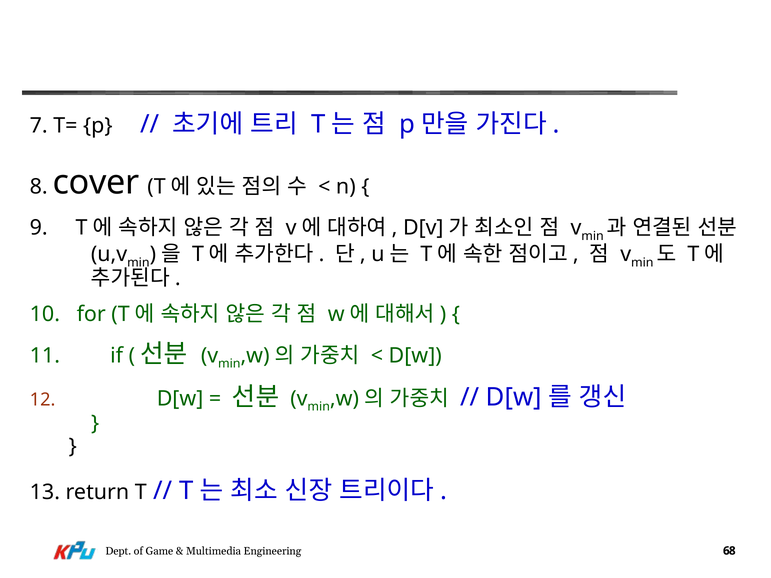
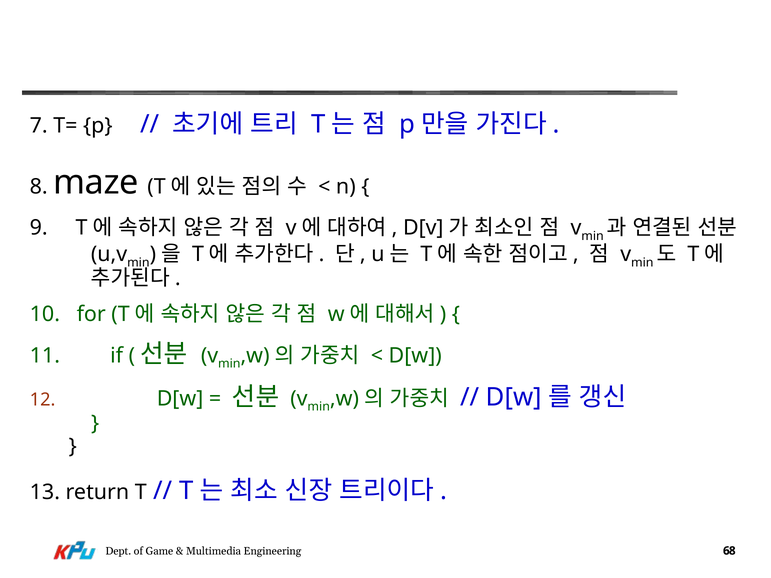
cover: cover -> maze (96, 182)
